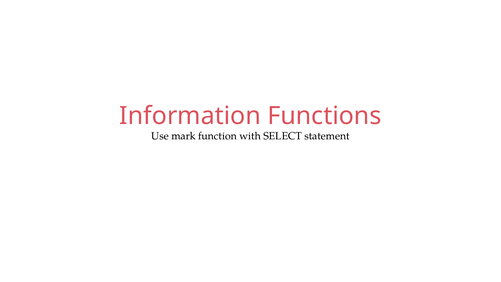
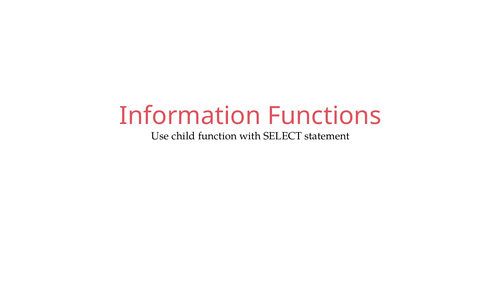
mark: mark -> child (183, 136)
